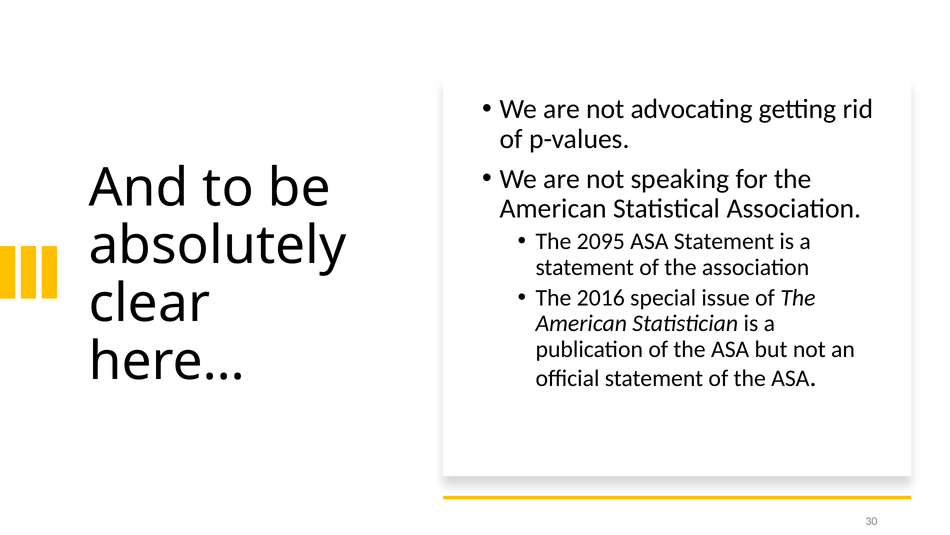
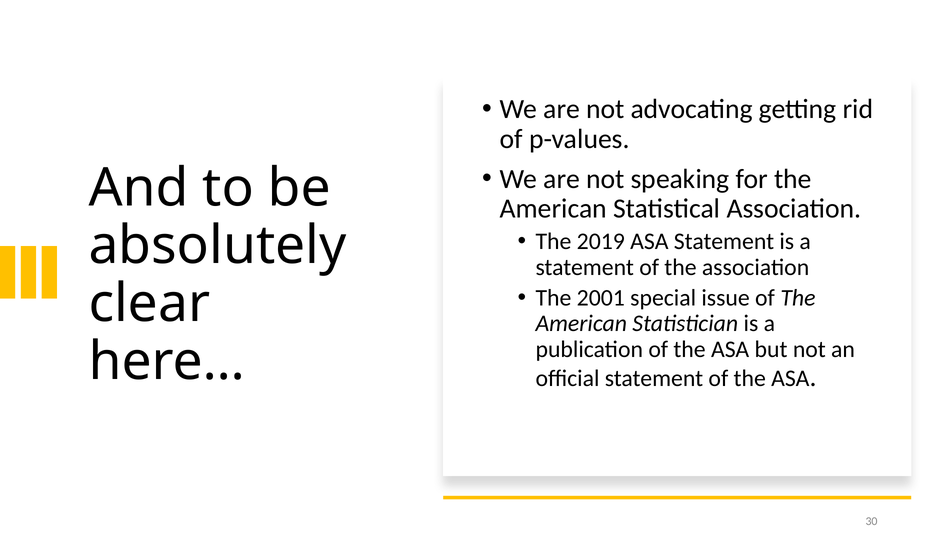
2095: 2095 -> 2019 (601, 241)
2016: 2016 -> 2001 (601, 297)
